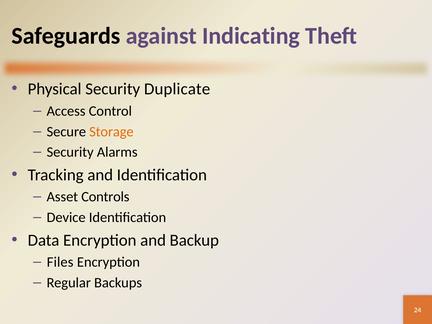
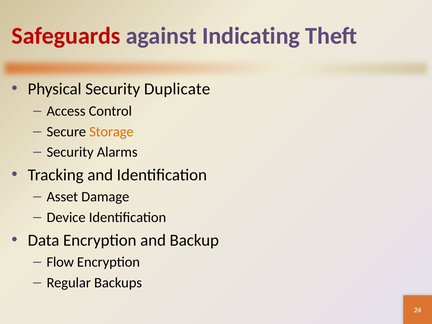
Safeguards colour: black -> red (66, 36)
Controls: Controls -> Damage (105, 197)
Files: Files -> Flow (60, 262)
